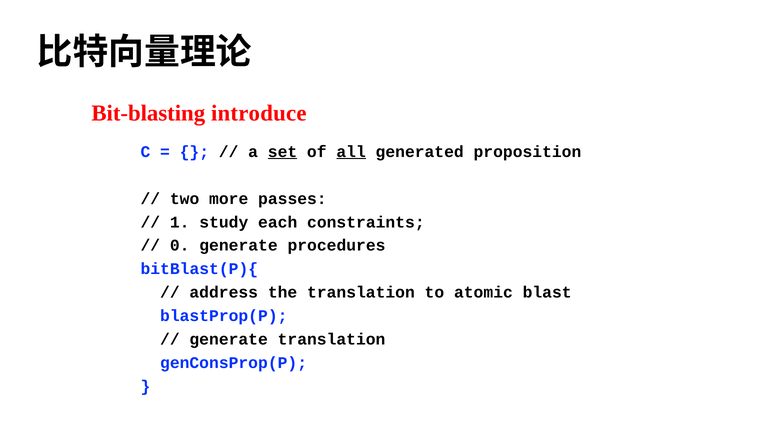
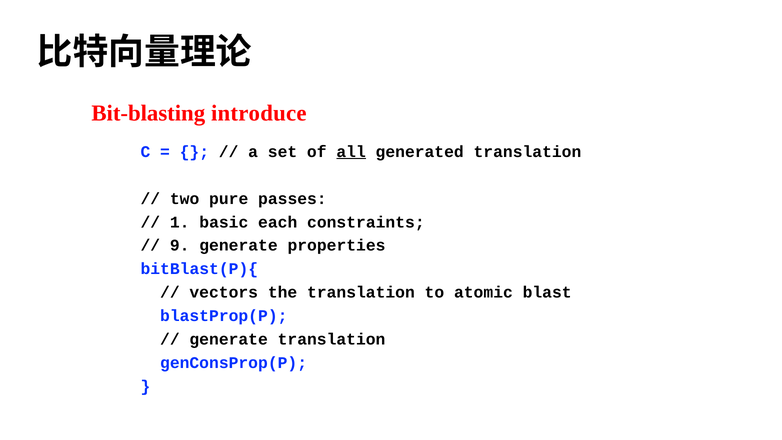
set underline: present -> none (283, 152)
generated proposition: proposition -> translation (527, 152)
more: more -> pure (229, 199)
study: study -> basic (224, 222)
0: 0 -> 9 (180, 246)
procedures: procedures -> properties (336, 246)
address: address -> vectors (224, 292)
